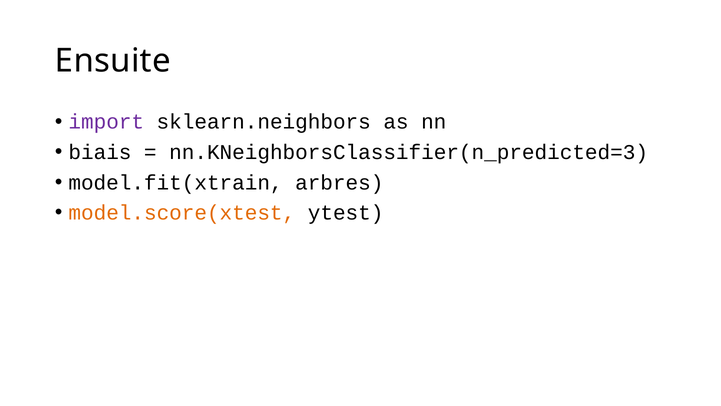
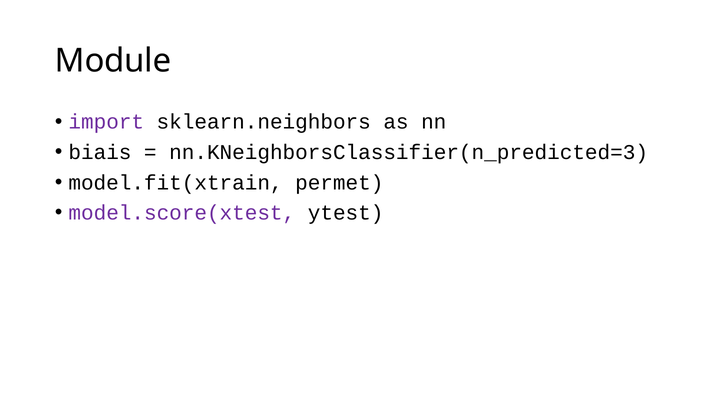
Ensuite: Ensuite -> Module (113, 61)
arbres: arbres -> permet (339, 182)
model.score(xtest colour: orange -> purple (182, 213)
